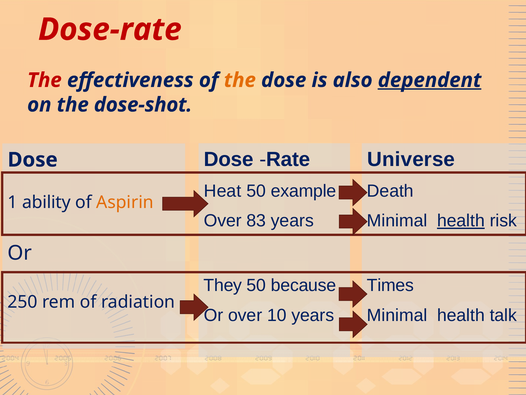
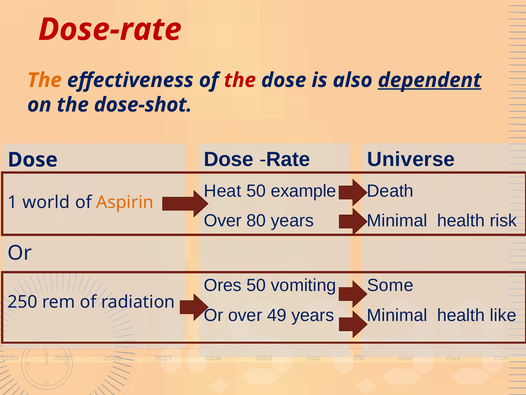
The colour: red -> orange (44, 80)
the colour: orange -> red (240, 80)
ability: ability -> world (46, 202)
83: 83 -> 80 (256, 221)
health underline: present -> none (461, 221)
They: They -> Ores (223, 285)
because: because -> vomiting (304, 285)
Times: Times -> Some (390, 285)
10: 10 -> 49 (277, 315)
talk: talk -> like (503, 315)
